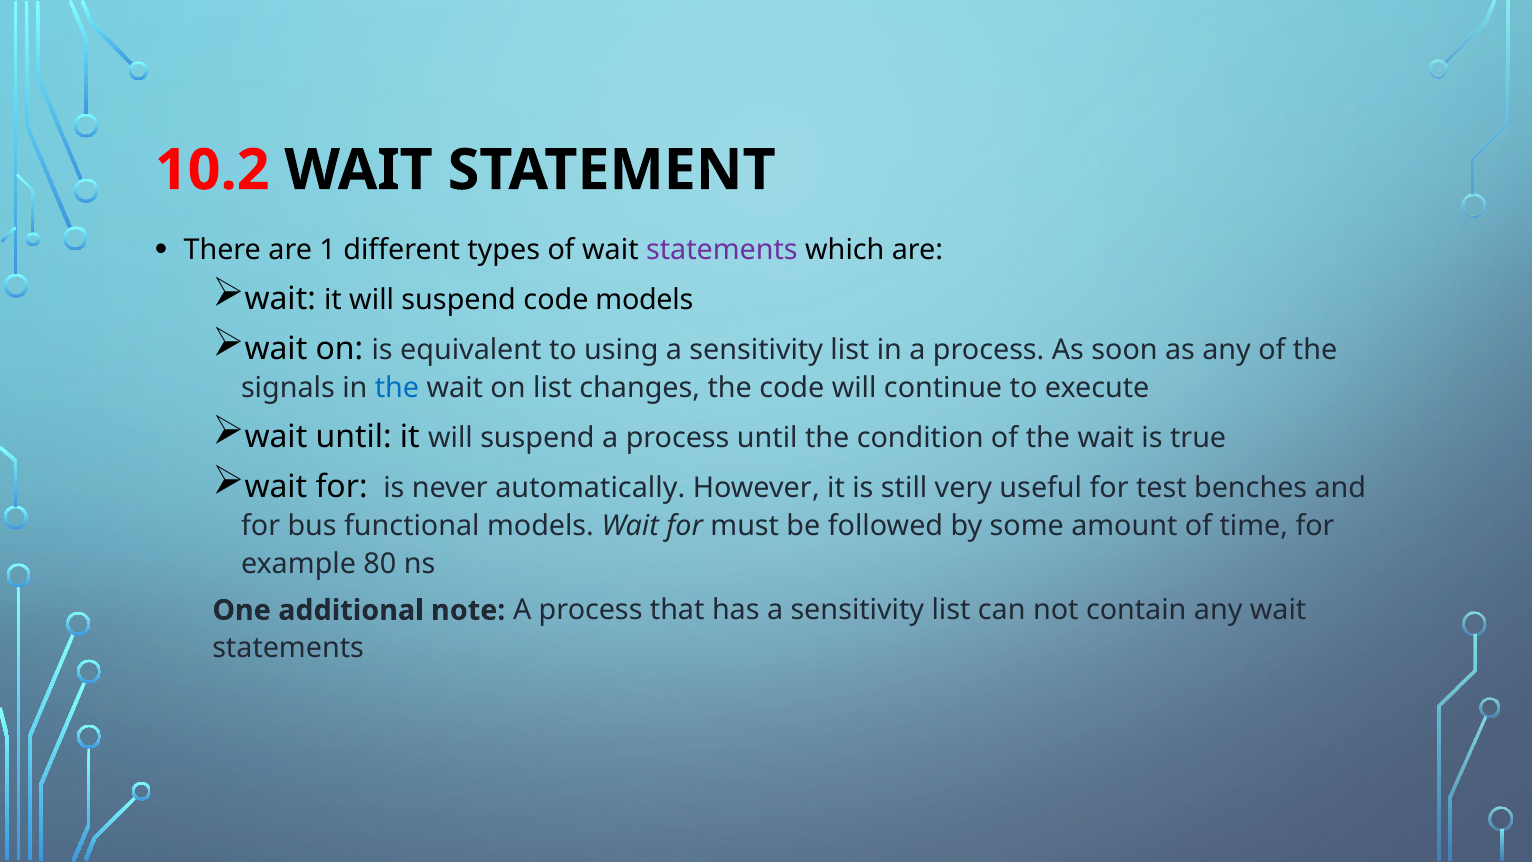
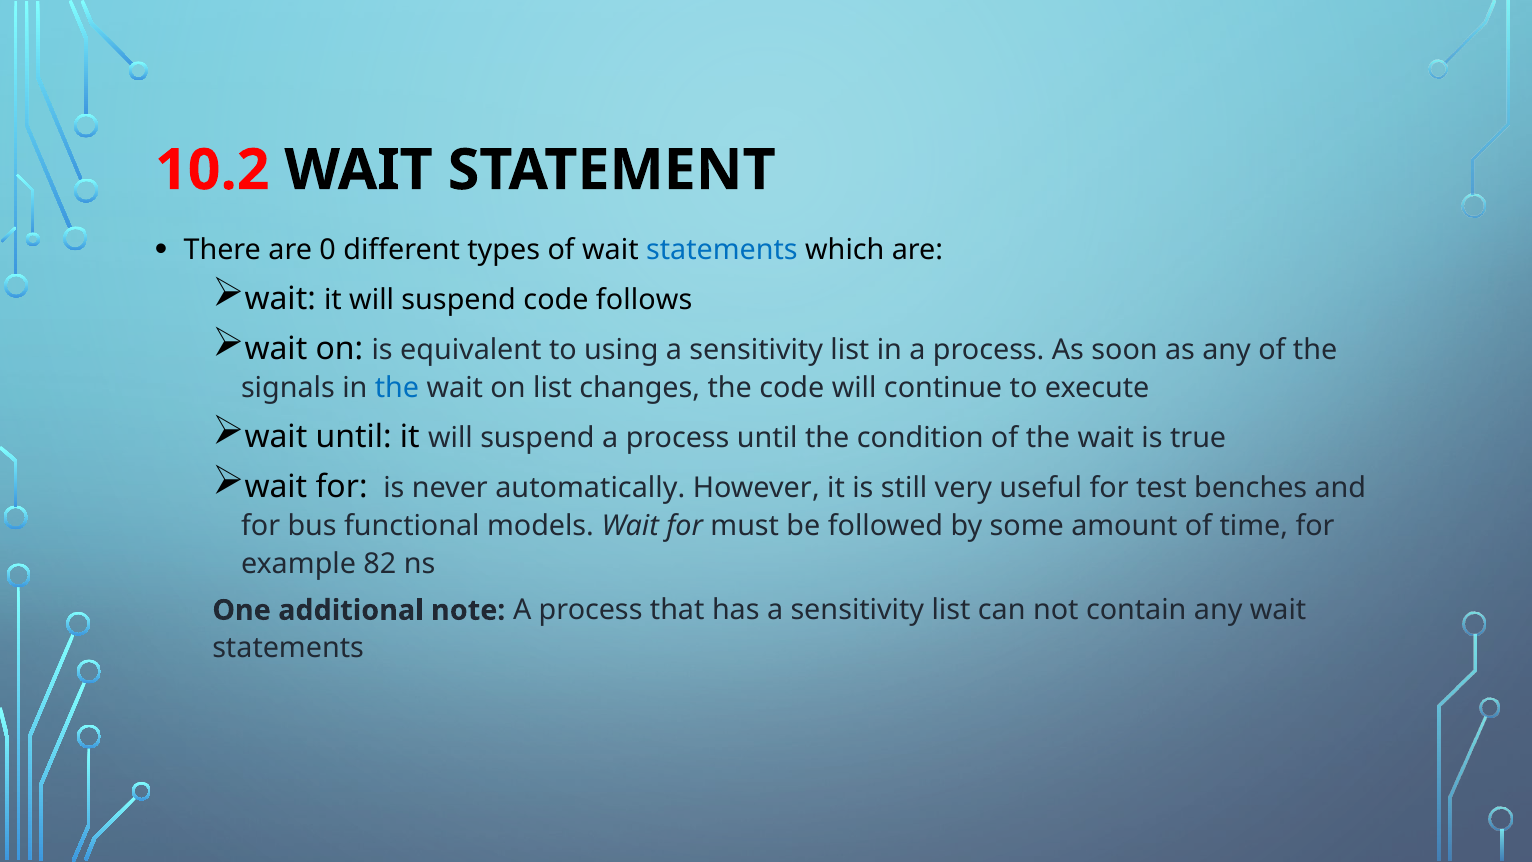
1: 1 -> 0 (328, 250)
statements colour: purple -> blue (722, 250)
code models: models -> follows (644, 300)
80: 80 -> 82 (380, 564)
